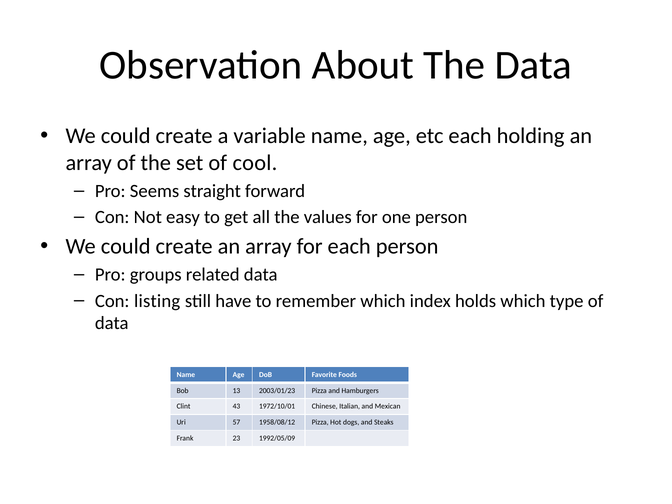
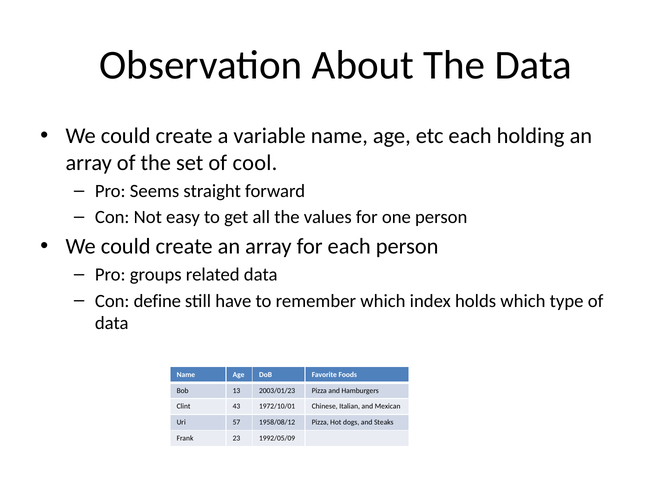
listing: listing -> define (157, 301)
